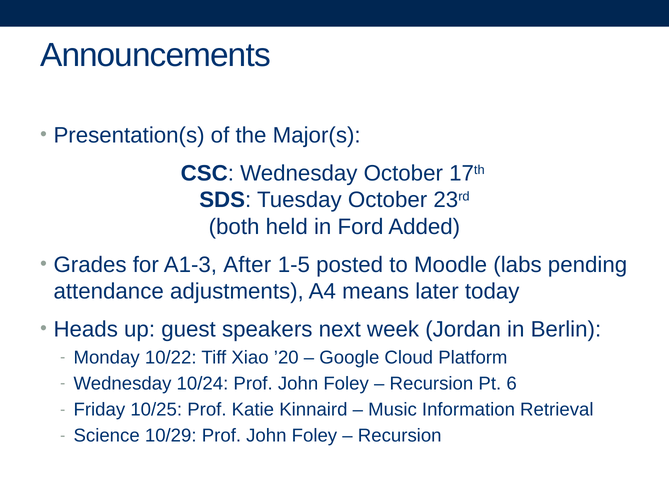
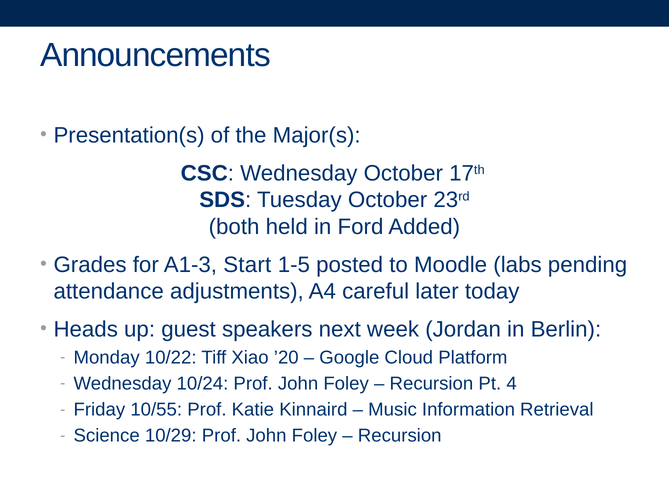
After: After -> Start (247, 265)
means: means -> careful (376, 291)
6: 6 -> 4 (512, 383)
10/25: 10/25 -> 10/55 (156, 409)
